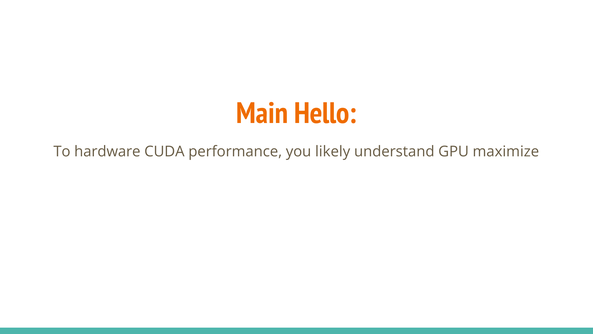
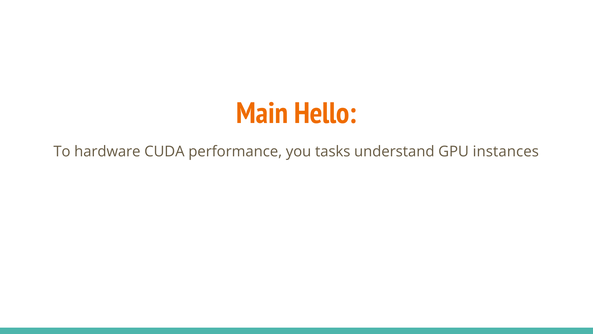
likely: likely -> tasks (333, 151)
maximize: maximize -> instances (506, 151)
